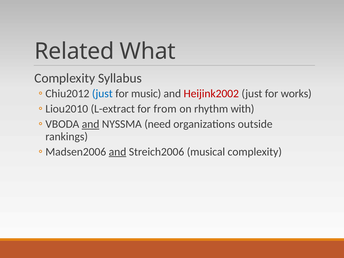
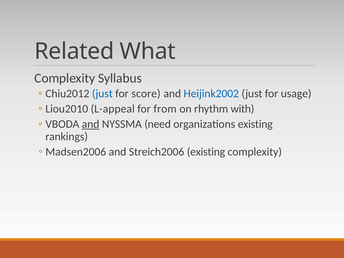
music: music -> score (146, 94)
Heijink2002 colour: red -> blue (211, 94)
works: works -> usage (296, 94)
L-extract: L-extract -> L-appeal (113, 109)
organizations outside: outside -> existing (255, 124)
and underline: present -> none (118, 152)
Streich2006 musical: musical -> existing (206, 152)
